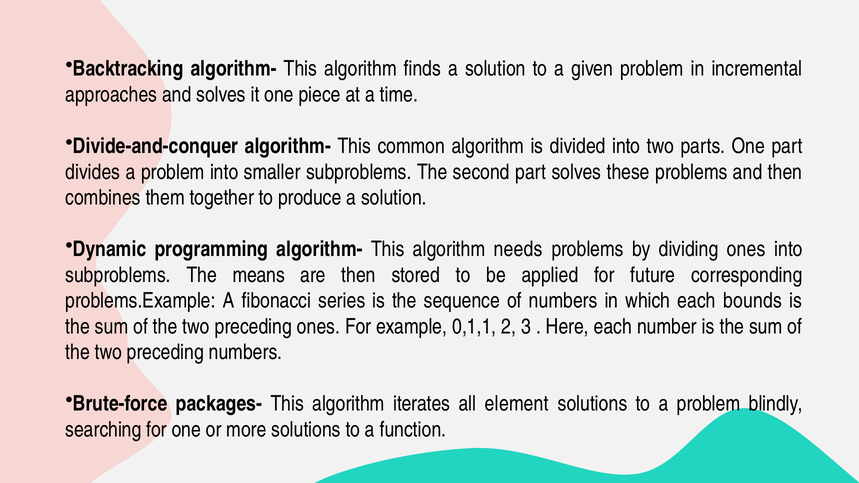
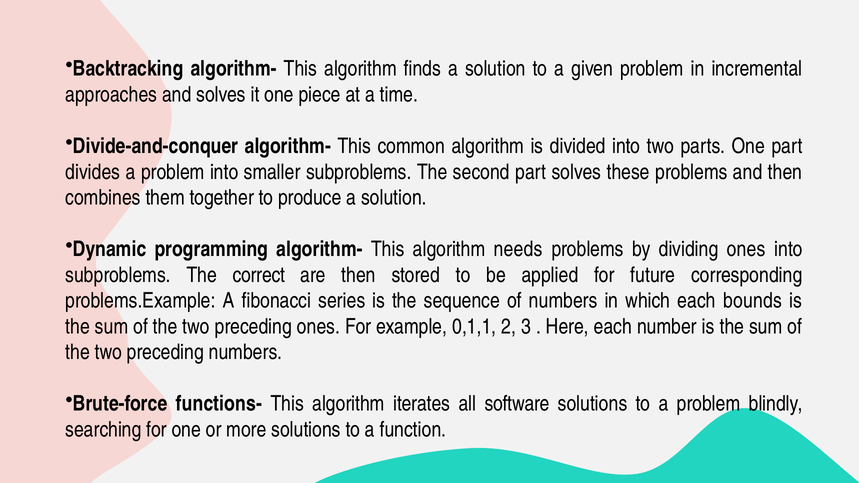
means: means -> correct (259, 275)
packages-: packages- -> functions- (219, 404)
element: element -> software (517, 404)
